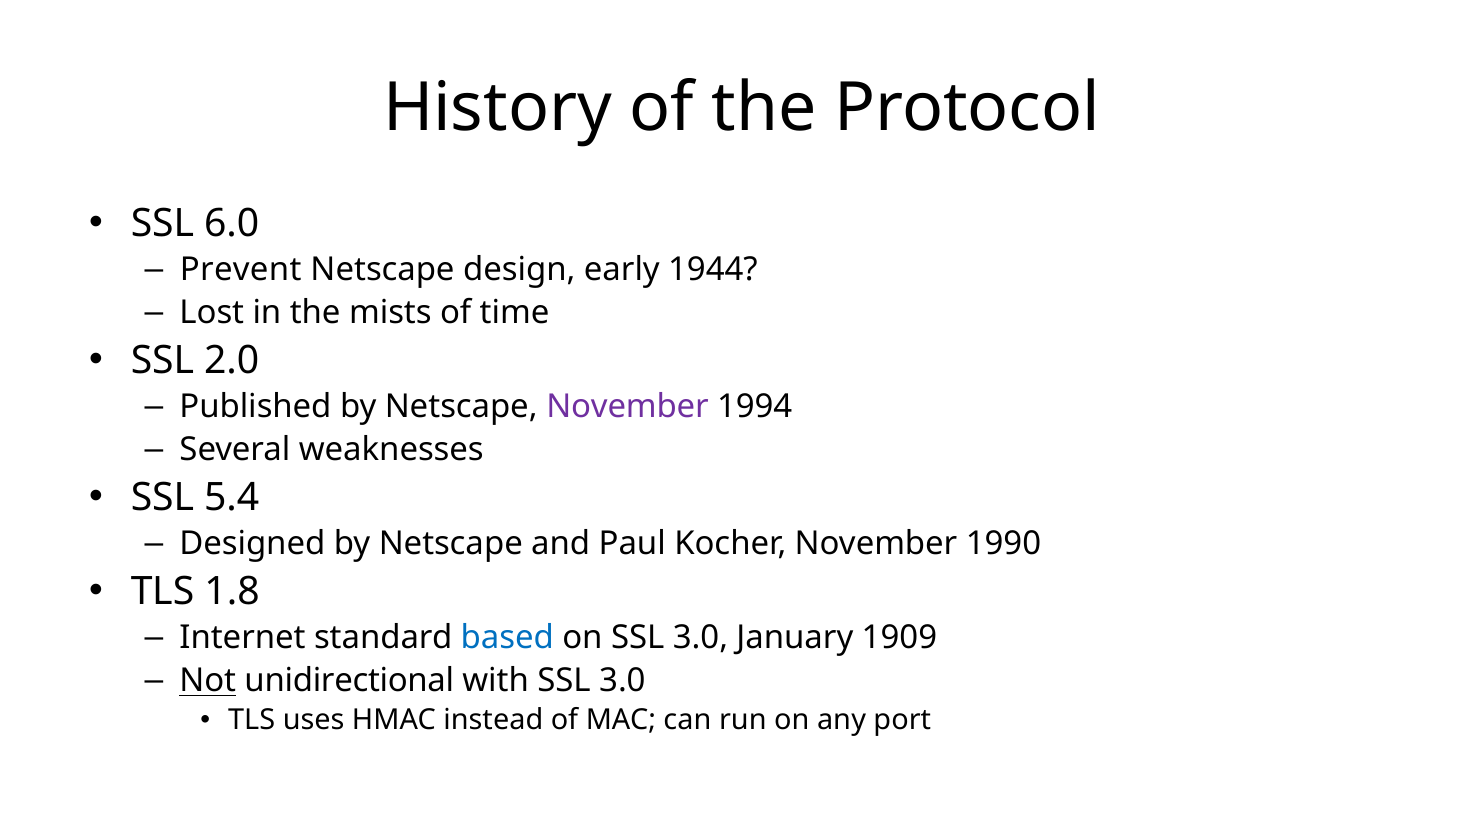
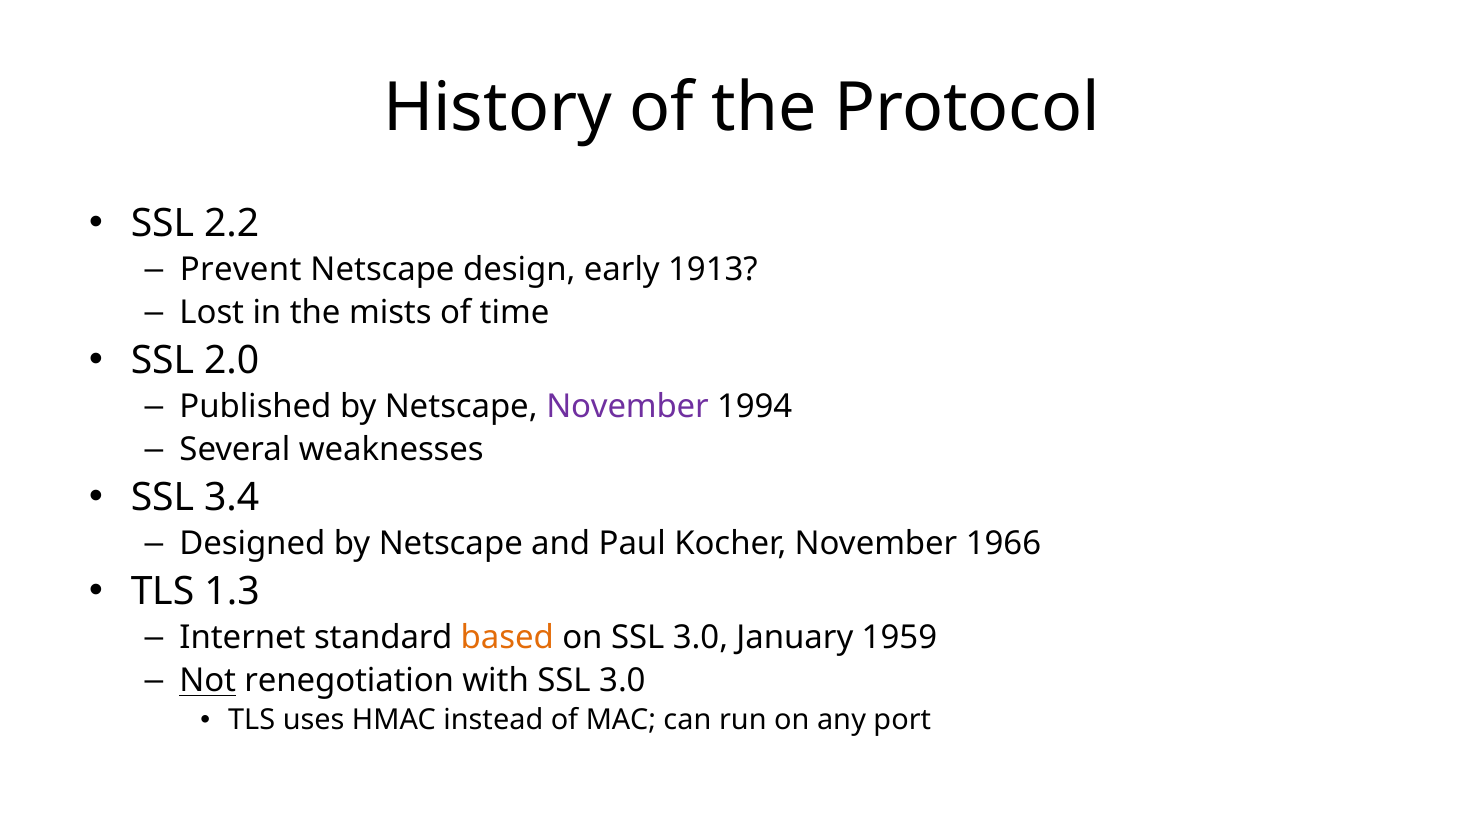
6.0: 6.0 -> 2.2 (232, 223)
1944: 1944 -> 1913 (713, 270)
5.4: 5.4 -> 3.4 (232, 497)
1990: 1990 -> 1966 (1003, 543)
1.8: 1.8 -> 1.3 (232, 591)
based colour: blue -> orange (507, 637)
1909: 1909 -> 1959 (899, 637)
unidirectional: unidirectional -> renegotiation (349, 680)
